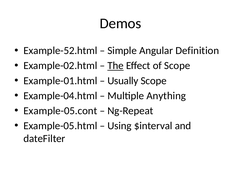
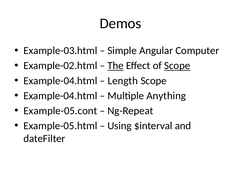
Example-52.html: Example-52.html -> Example-03.html (60, 51)
Definition: Definition -> Computer (197, 51)
Scope underline: none -> present (177, 66)
Example-01.html: Example-01.html -> Example-04.html (60, 81)
Usually: Usually -> Length (123, 81)
